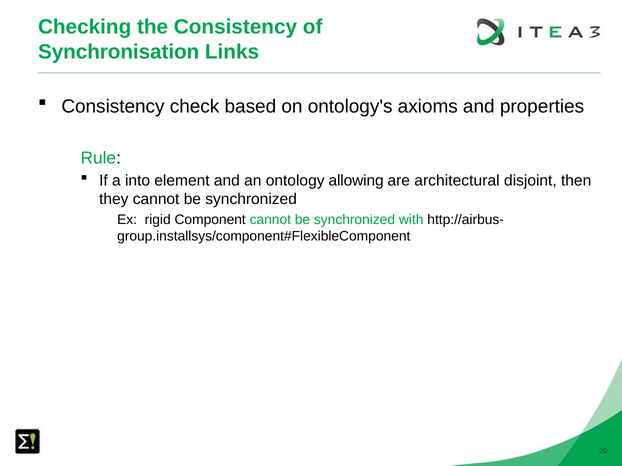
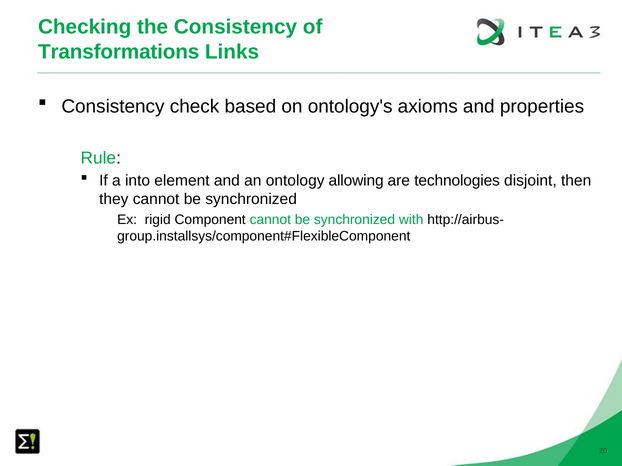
Synchronisation: Synchronisation -> Transformations (119, 52)
architectural: architectural -> technologies (457, 181)
